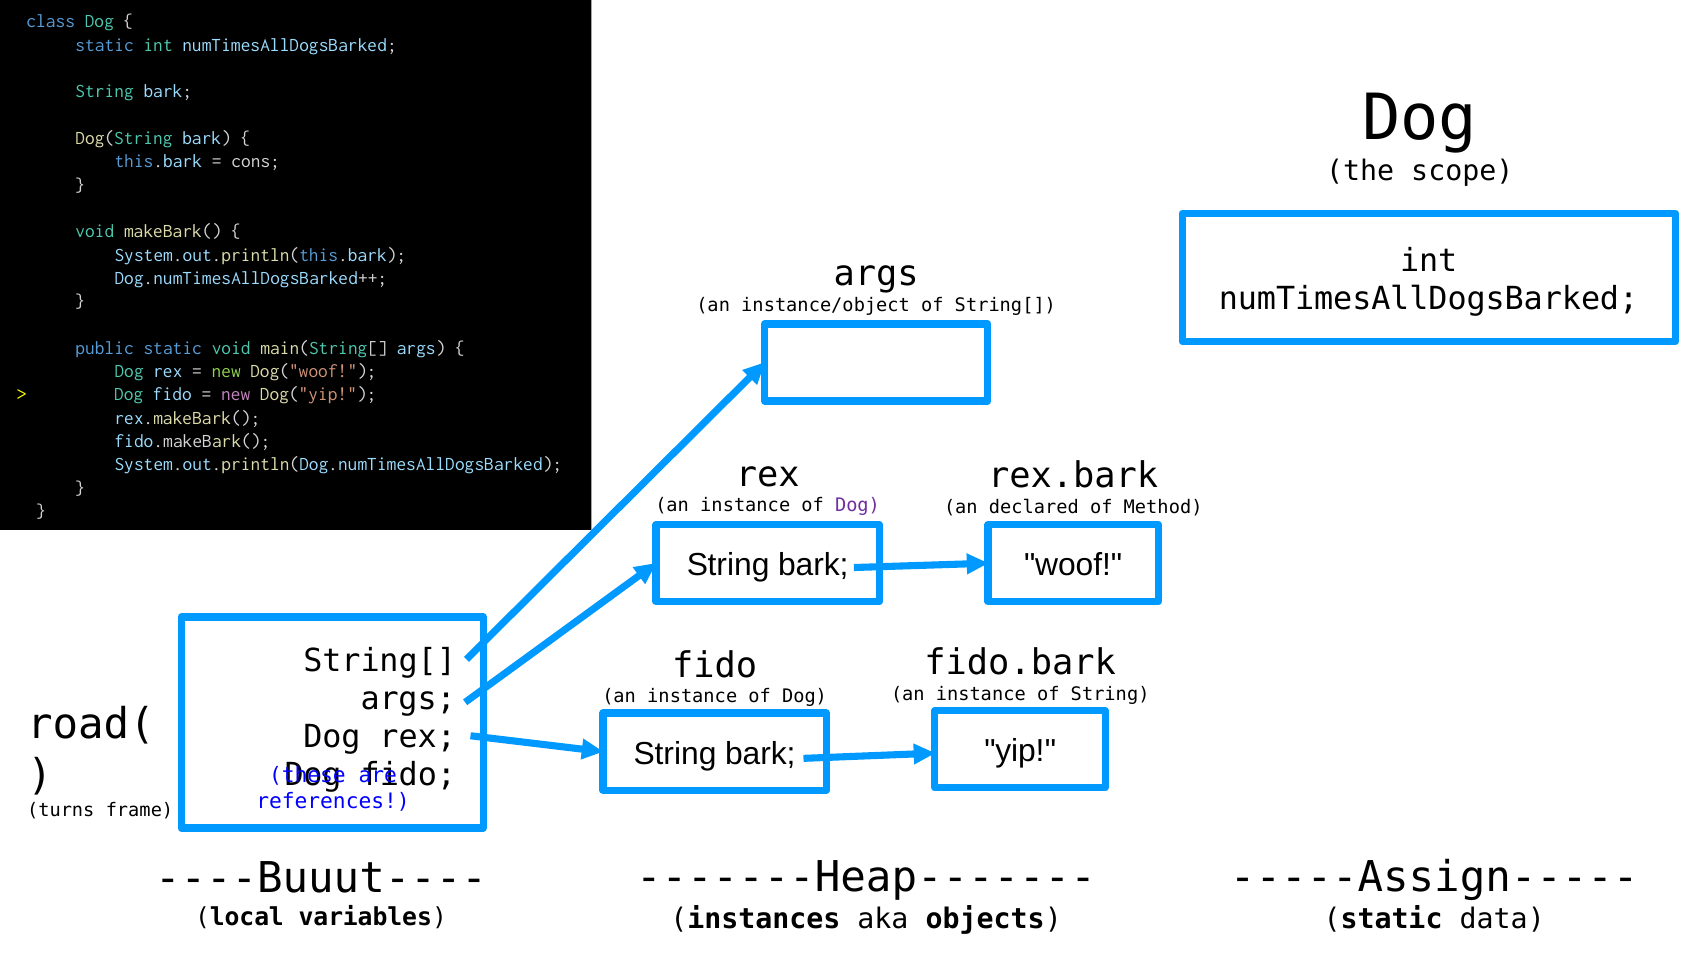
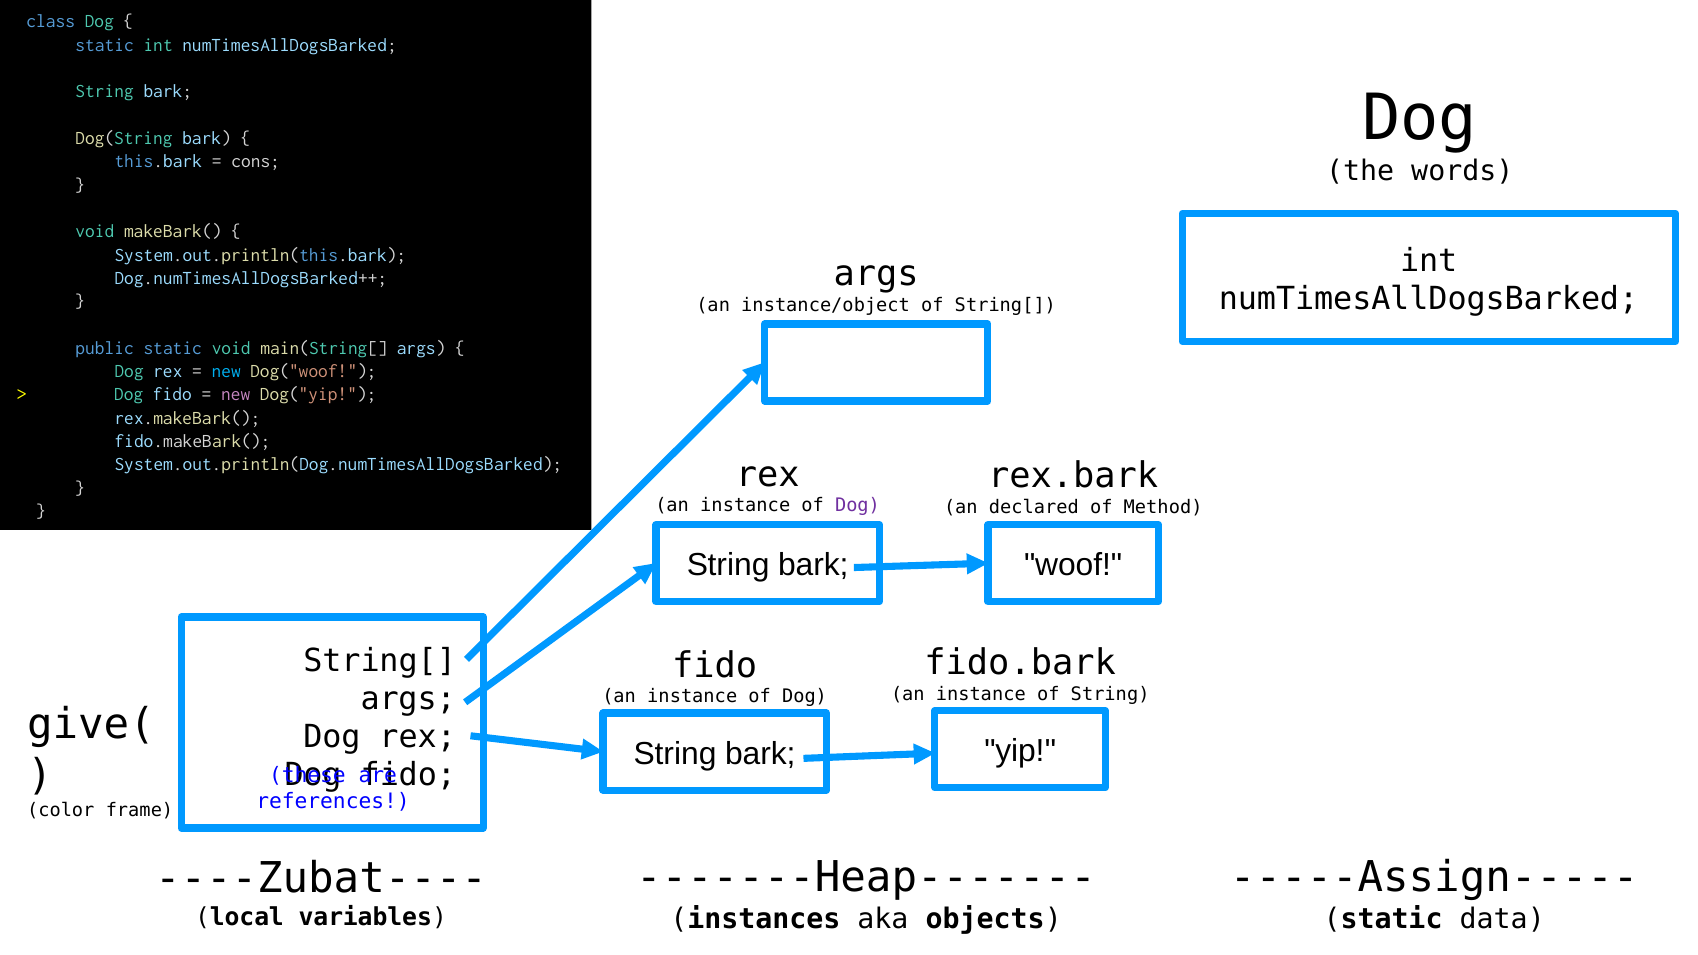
scope: scope -> words (1462, 171)
new colour: light green -> light blue (226, 371)
road(: road( -> give( (91, 724)
turns: turns -> color (61, 810)
----Buuut----: ----Buuut---- -> ----Zubat---- (321, 878)
